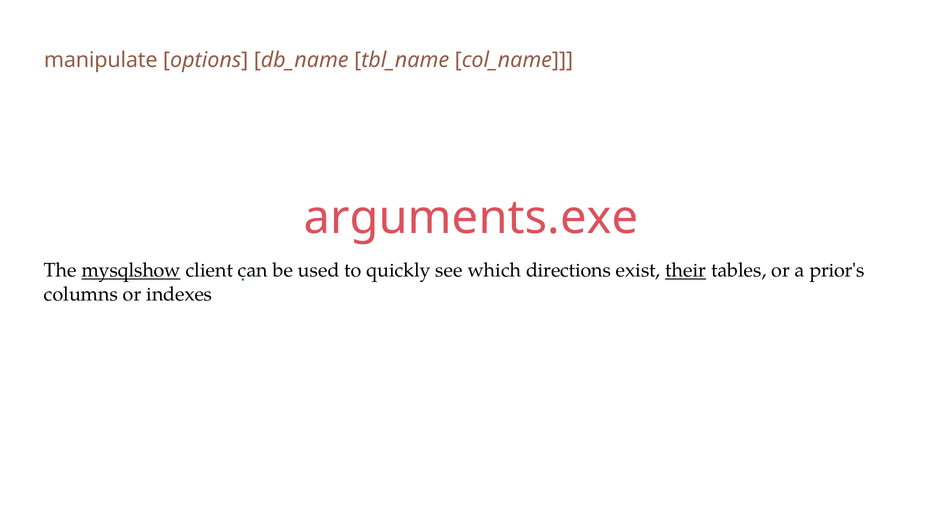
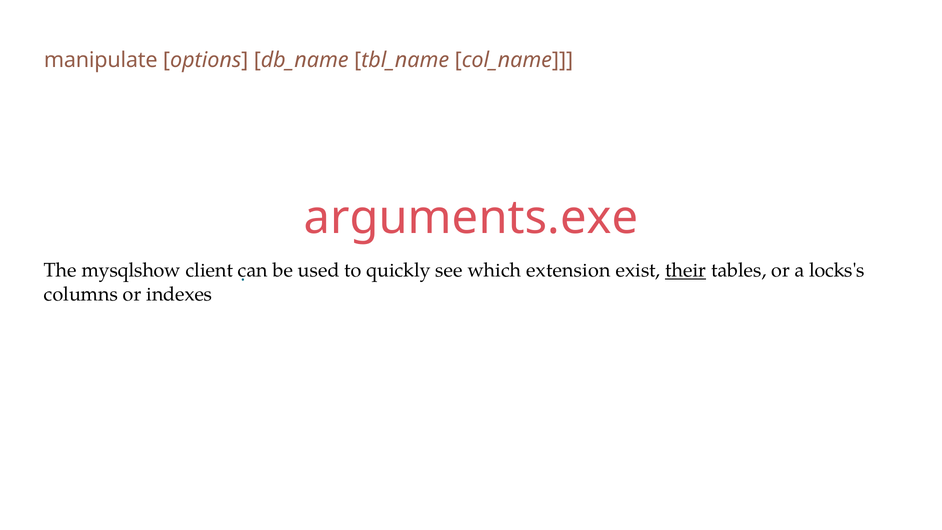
mysqlshow underline: present -> none (131, 270)
directions: directions -> extension (568, 270)
prior's: prior's -> locks's (837, 270)
